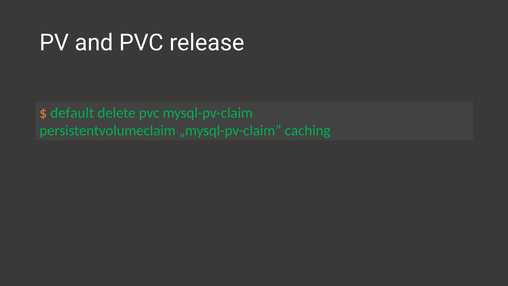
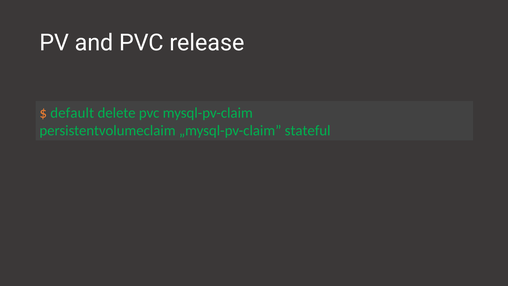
caching: caching -> stateful (308, 131)
